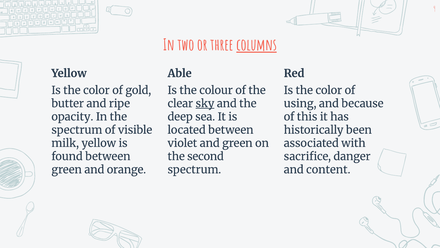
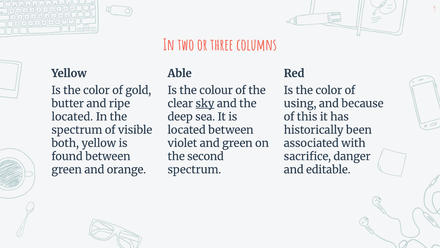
columns underline: present -> none (257, 45)
opacity: opacity -> located (72, 117)
milk: milk -> both (65, 143)
content: content -> editable (328, 169)
